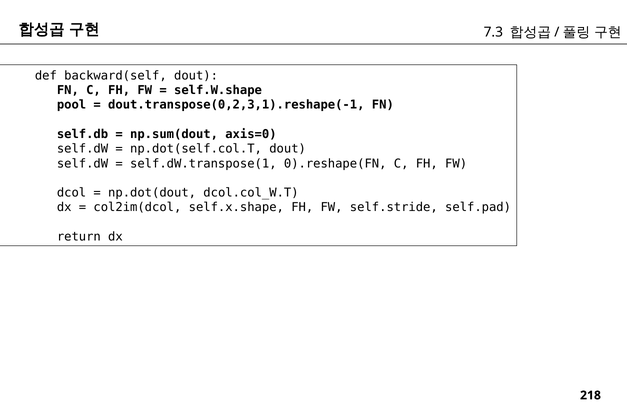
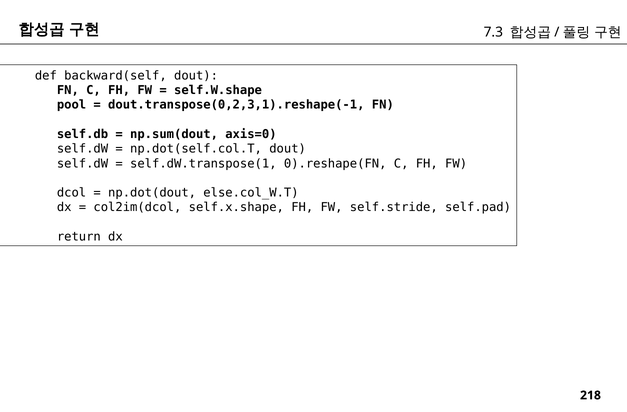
dcol.col_W.T: dcol.col_W.T -> else.col_W.T (251, 193)
